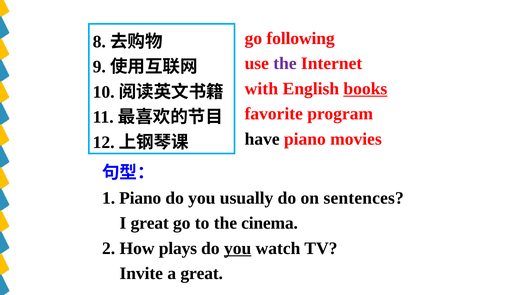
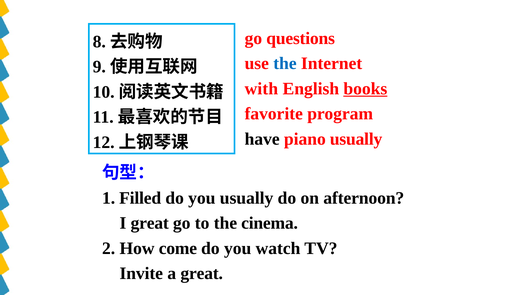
following: following -> questions (301, 38)
the colour: purple -> blue (285, 64)
piano movies: movies -> usually (356, 139)
1 Piano: Piano -> Filled (140, 198)
sentences: sentences -> afternoon (364, 198)
plays: plays -> come (178, 249)
you underline: present -> none (238, 249)
